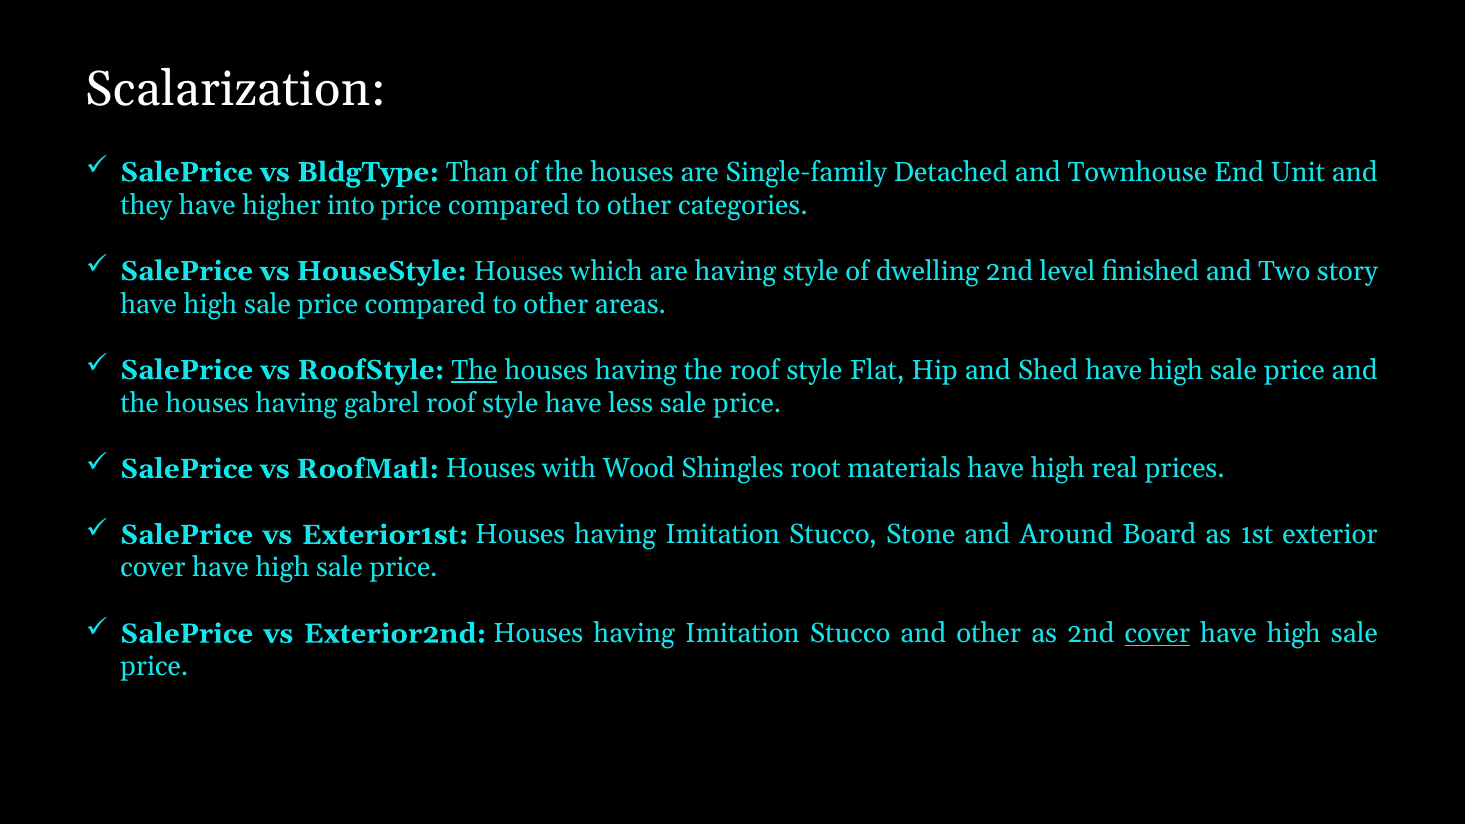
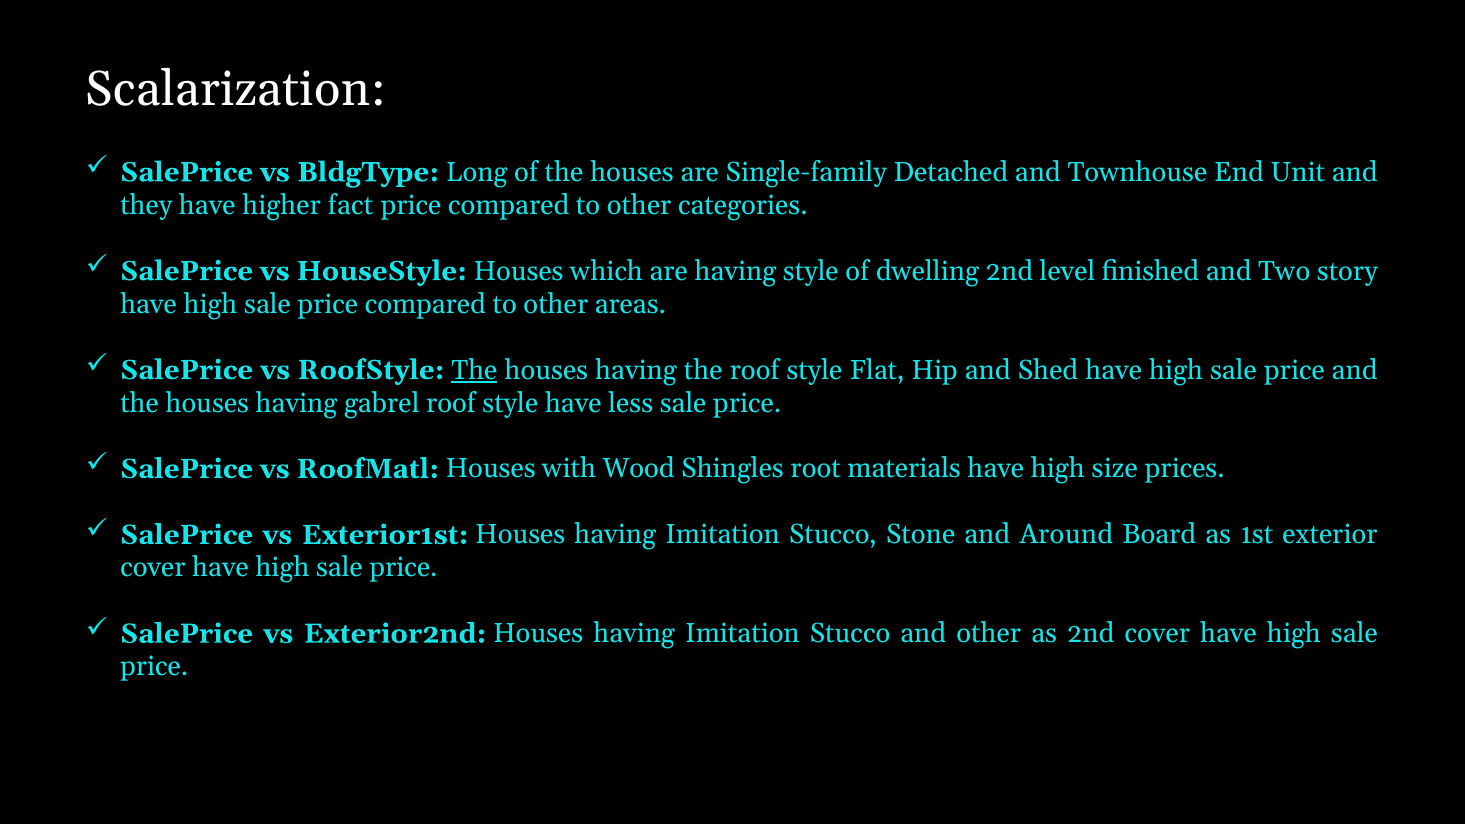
Than: Than -> Long (477, 172)
into: into -> fact (351, 205)
real: real -> size (1115, 469)
cover underline: present -> none (1157, 634)
